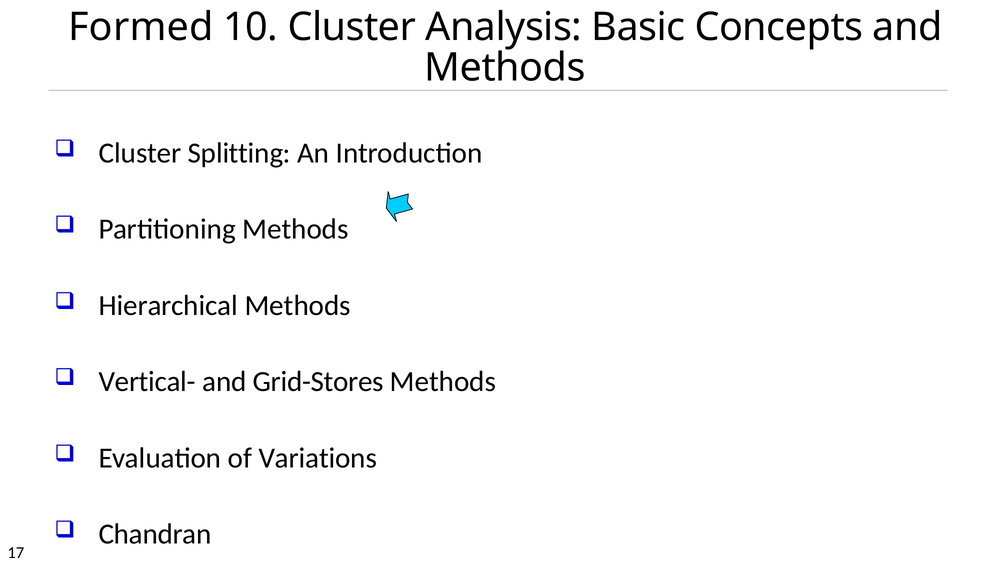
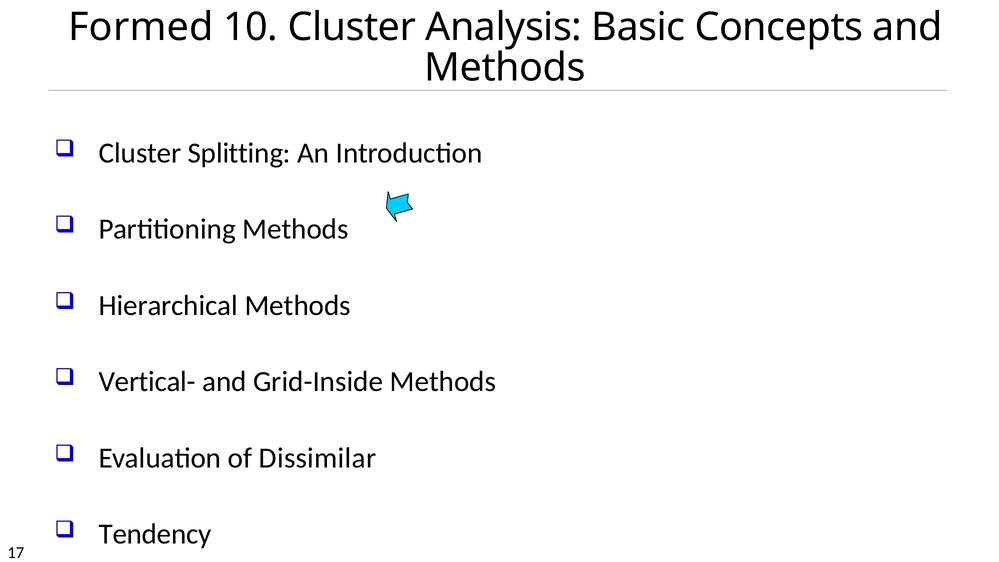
Grid-Stores: Grid-Stores -> Grid-Inside (318, 382)
Variations: Variations -> Dissimilar (318, 458)
Chandran: Chandran -> Tendency (155, 534)
